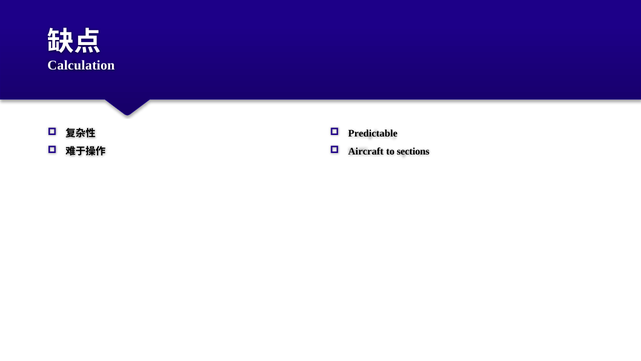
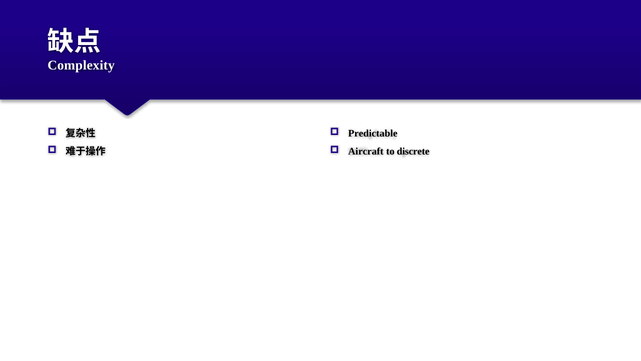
Calculation: Calculation -> Complexity (81, 65)
sections: sections -> discrete (413, 151)
